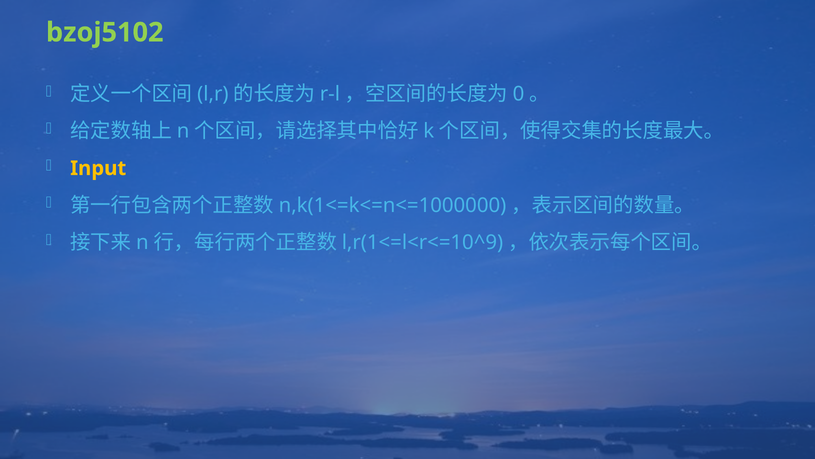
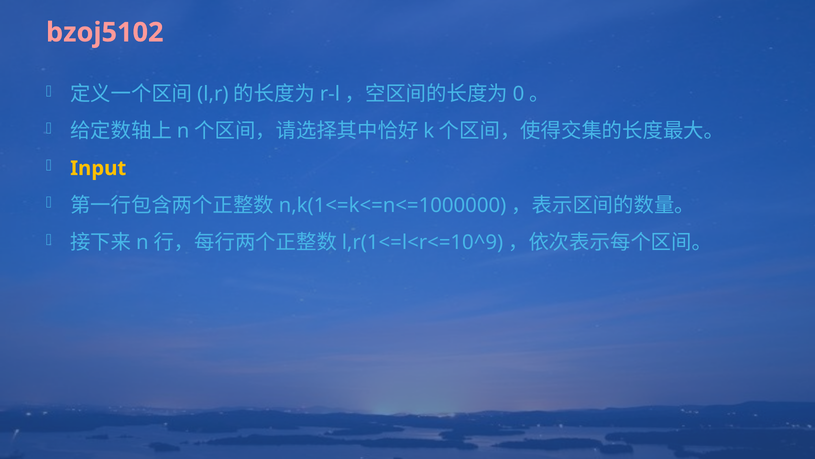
bzoj5102 colour: light green -> pink (105, 32)
